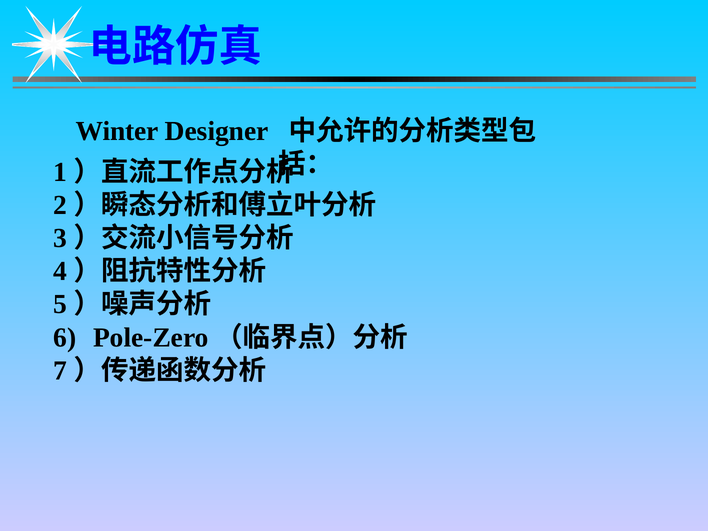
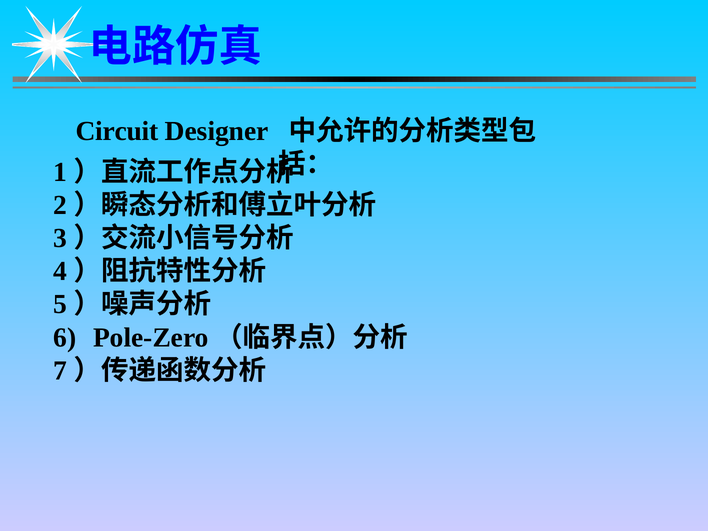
Winter: Winter -> Circuit (117, 131)
